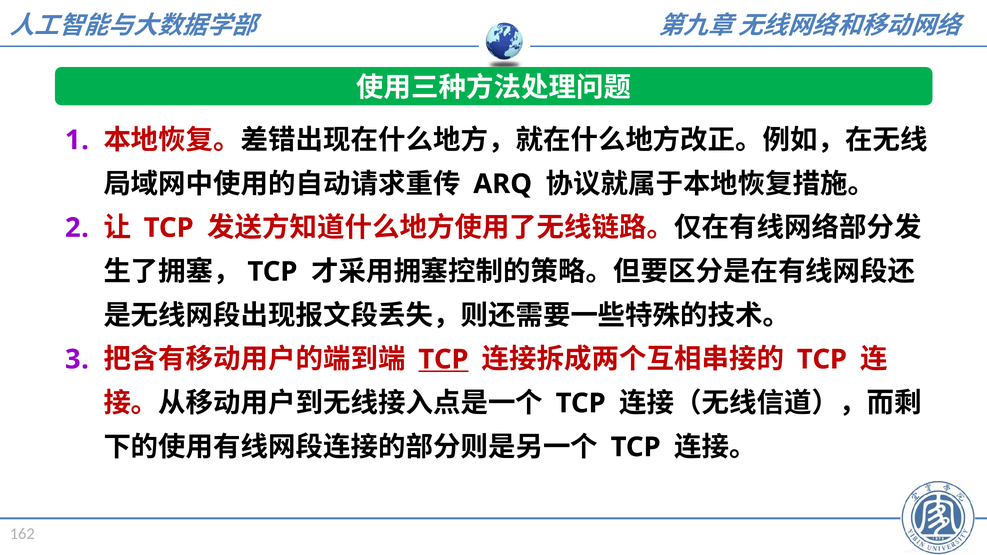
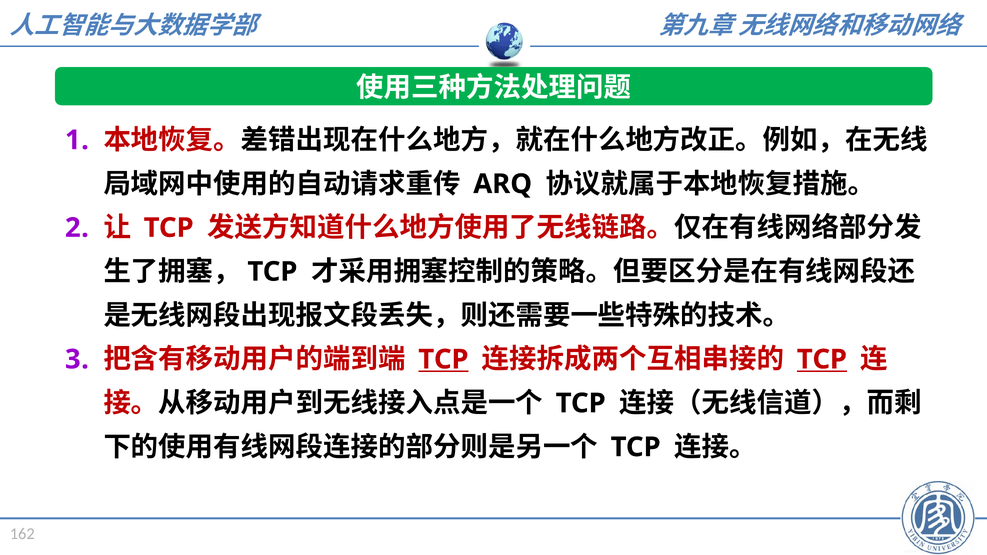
TCP underline: none -> present (822, 360)
